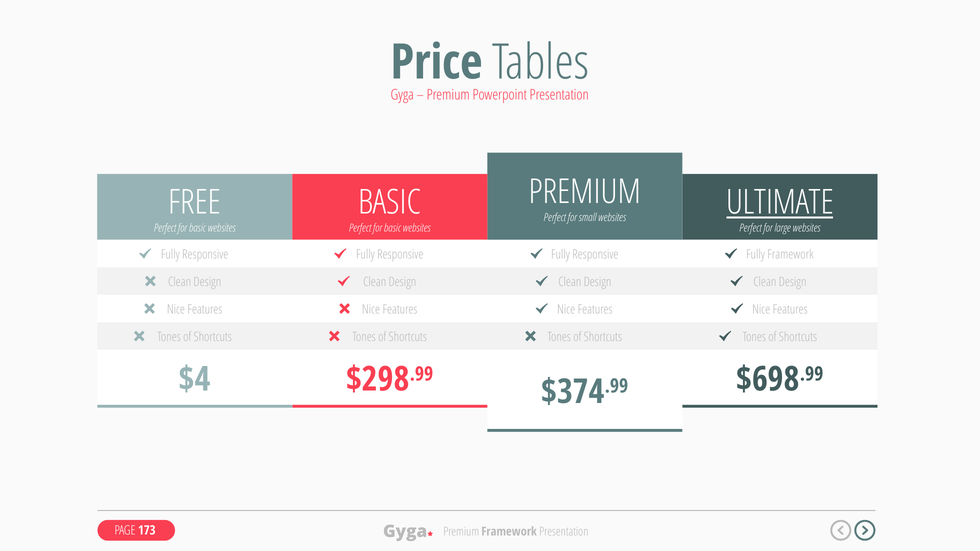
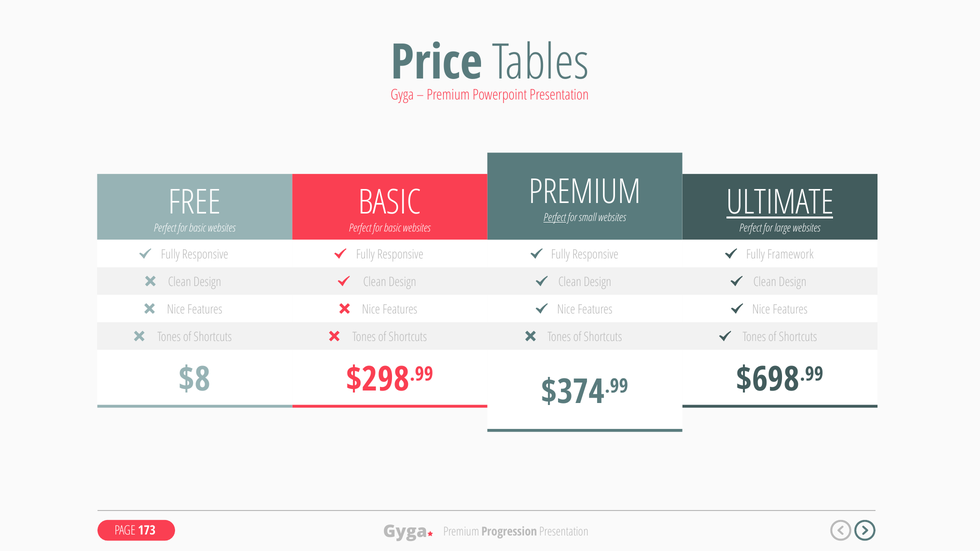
Perfect underline: none -> present (555, 218)
$4: $4 -> $8 (195, 380)
Premium Framework: Framework -> Progression (509, 532)
